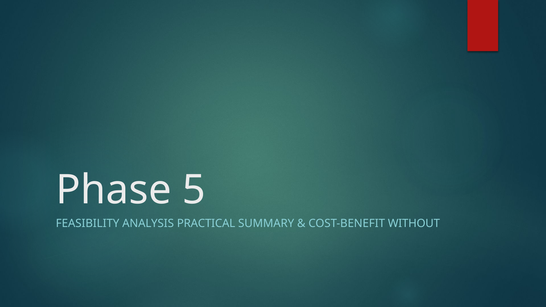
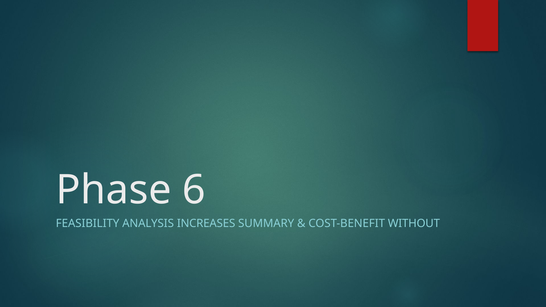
5: 5 -> 6 (194, 190)
PRACTICAL: PRACTICAL -> INCREASES (206, 224)
